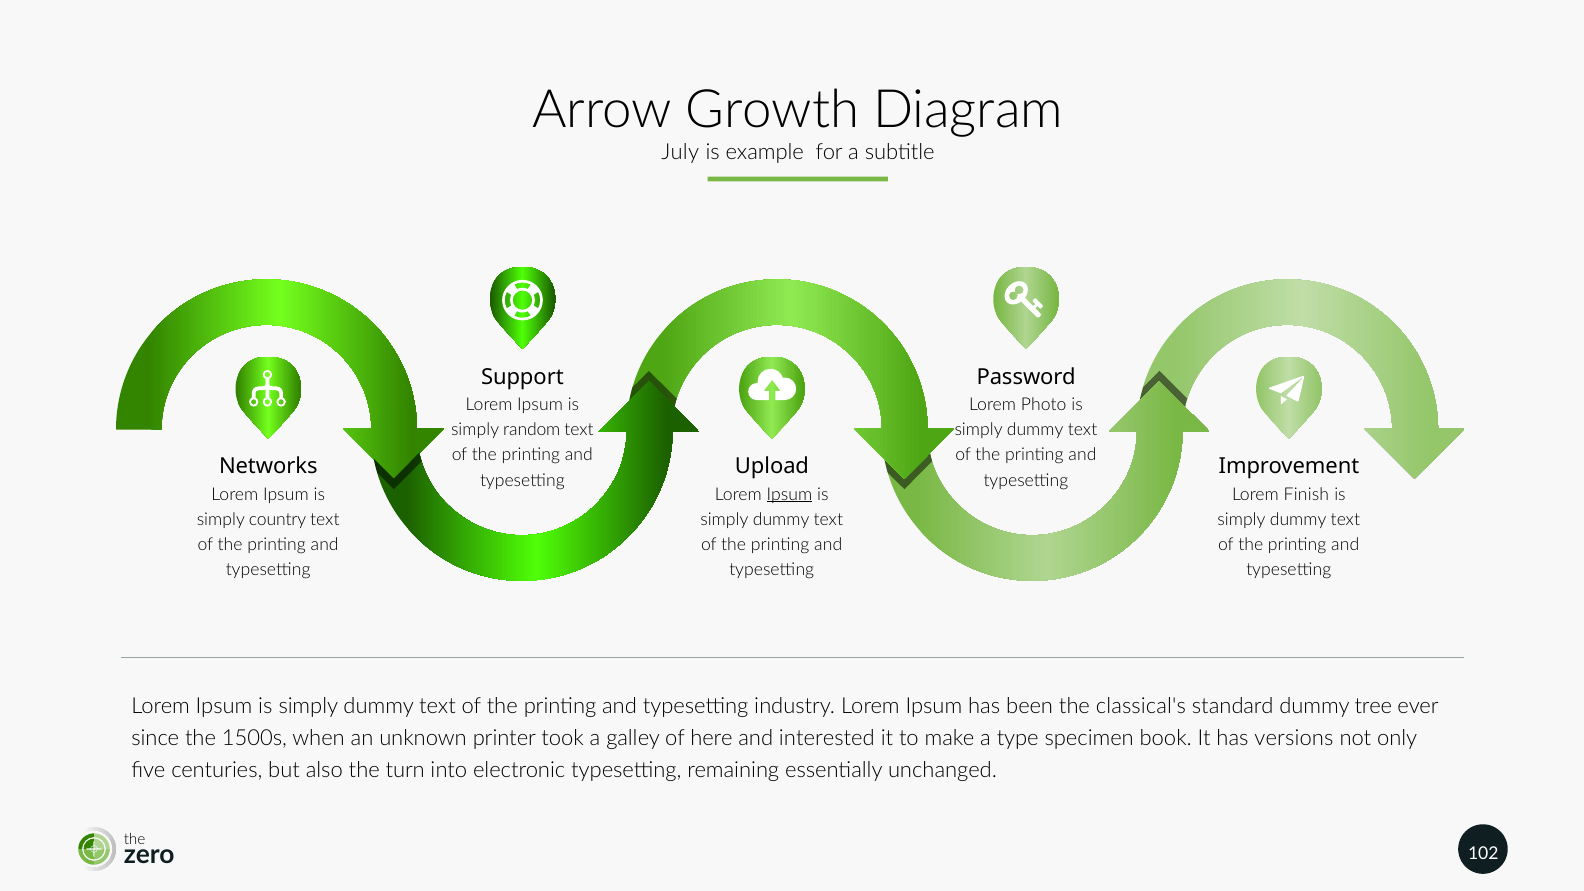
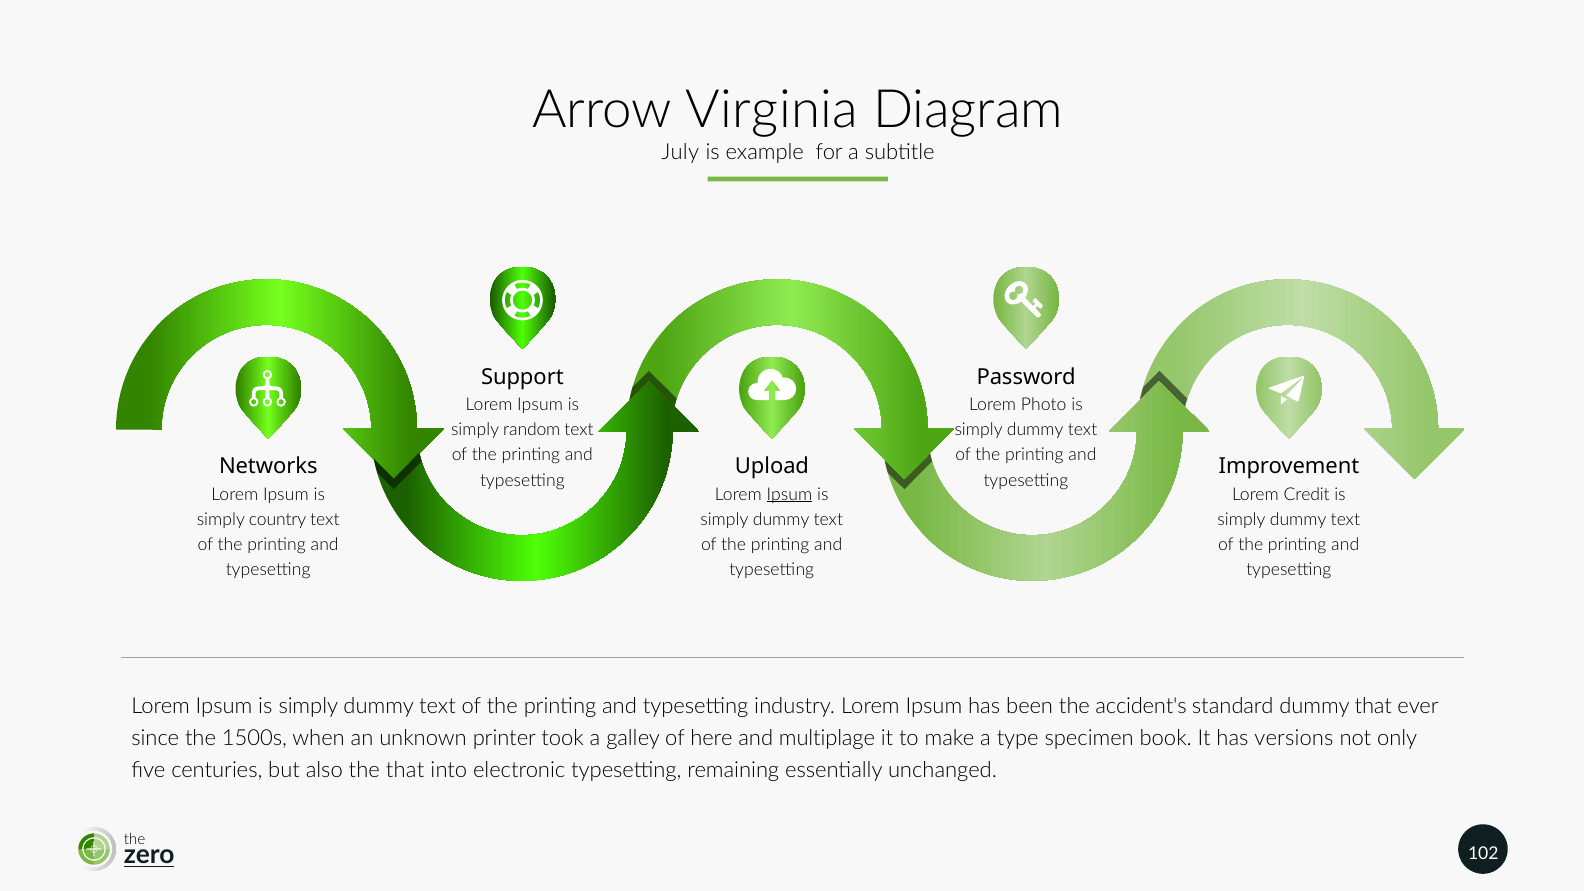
Growth: Growth -> Virginia (772, 110)
Finish: Finish -> Credit (1307, 494)
classical's: classical's -> accident's (1141, 706)
dummy tree: tree -> that (1373, 706)
interested: interested -> multiplage (827, 738)
the turn: turn -> that (405, 770)
zero underline: none -> present (149, 855)
